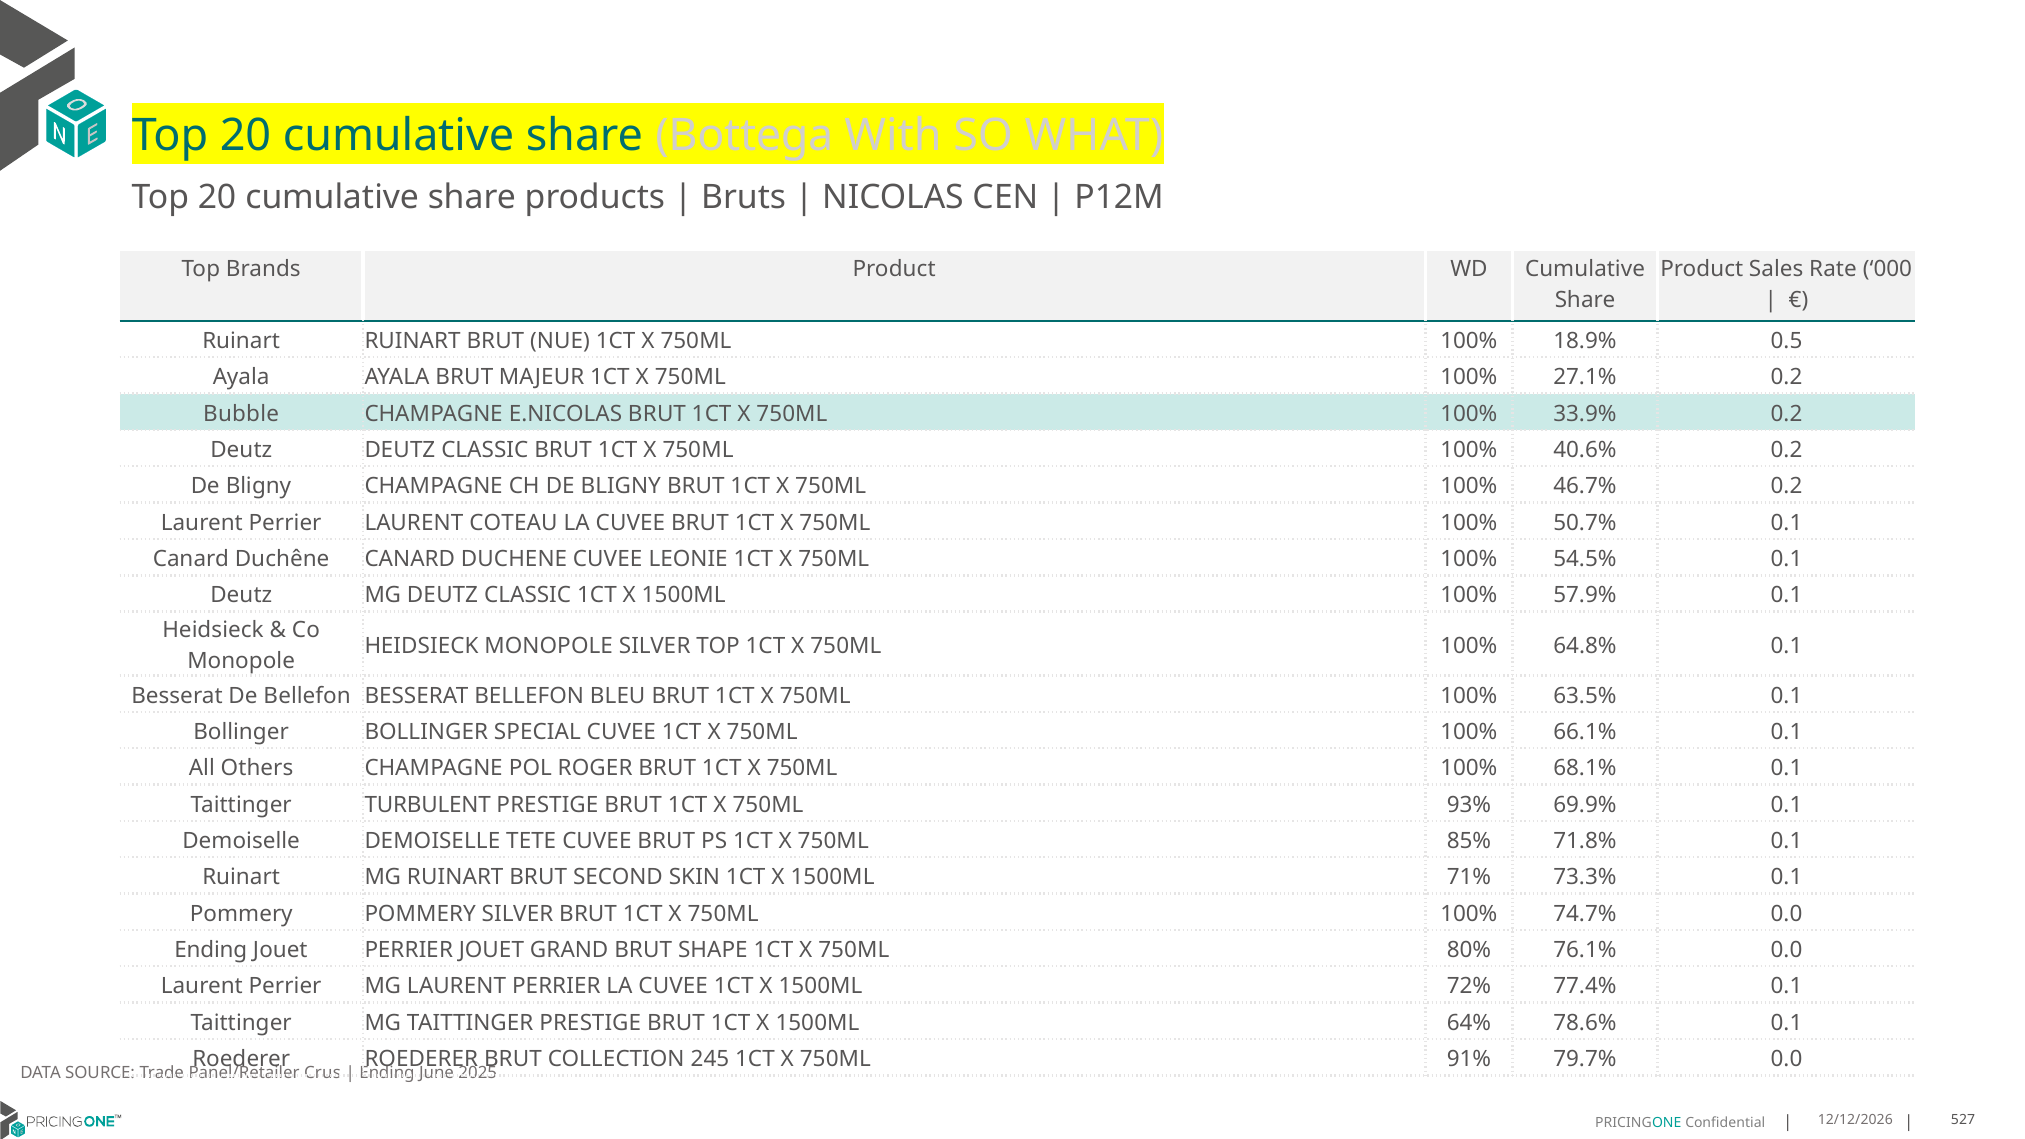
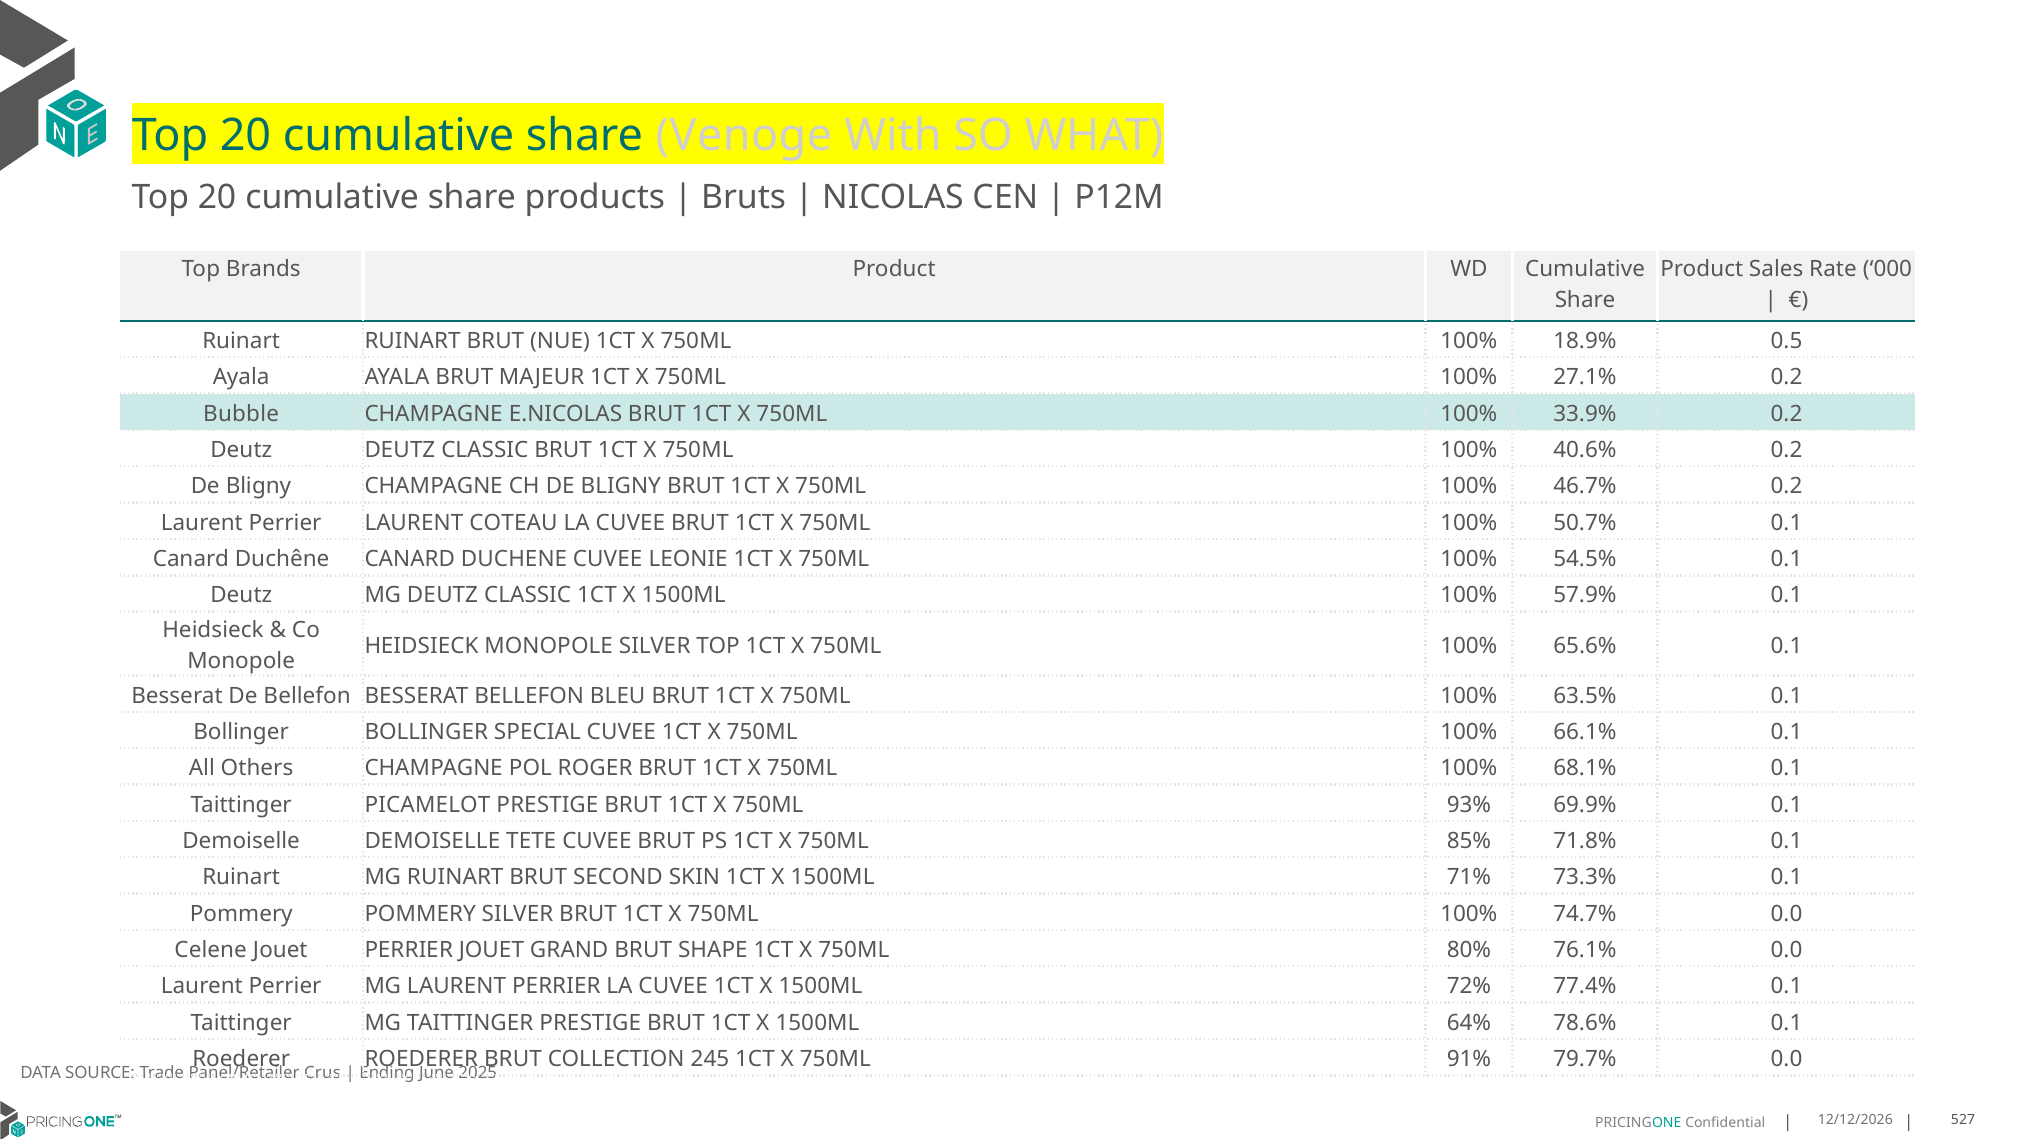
Bottega: Bottega -> Venoge (744, 136)
64.8%: 64.8% -> 65.6% (1585, 646)
TURBULENT: TURBULENT -> PICAMELOT (427, 805)
Ending: Ending -> Celene (211, 950)
